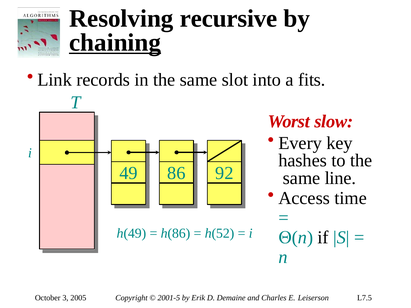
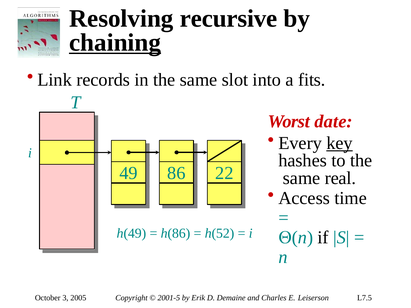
slow: slow -> date (334, 121)
key underline: none -> present (340, 143)
92: 92 -> 22 (224, 173)
line: line -> real (340, 178)
